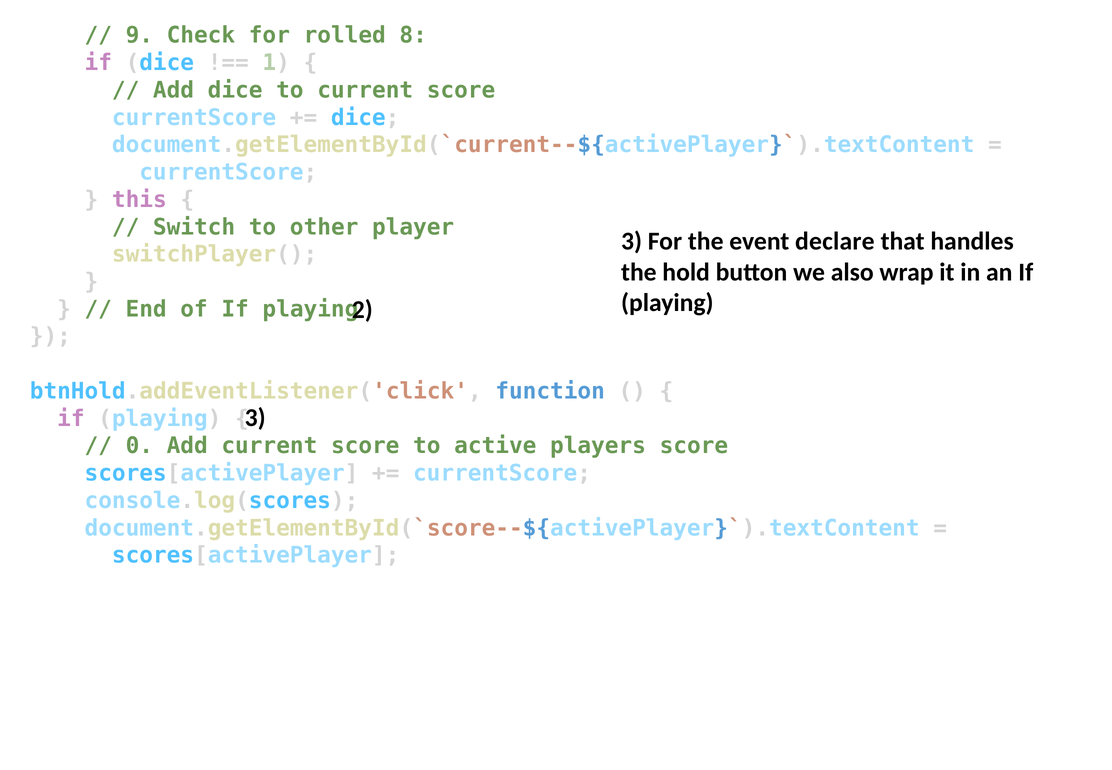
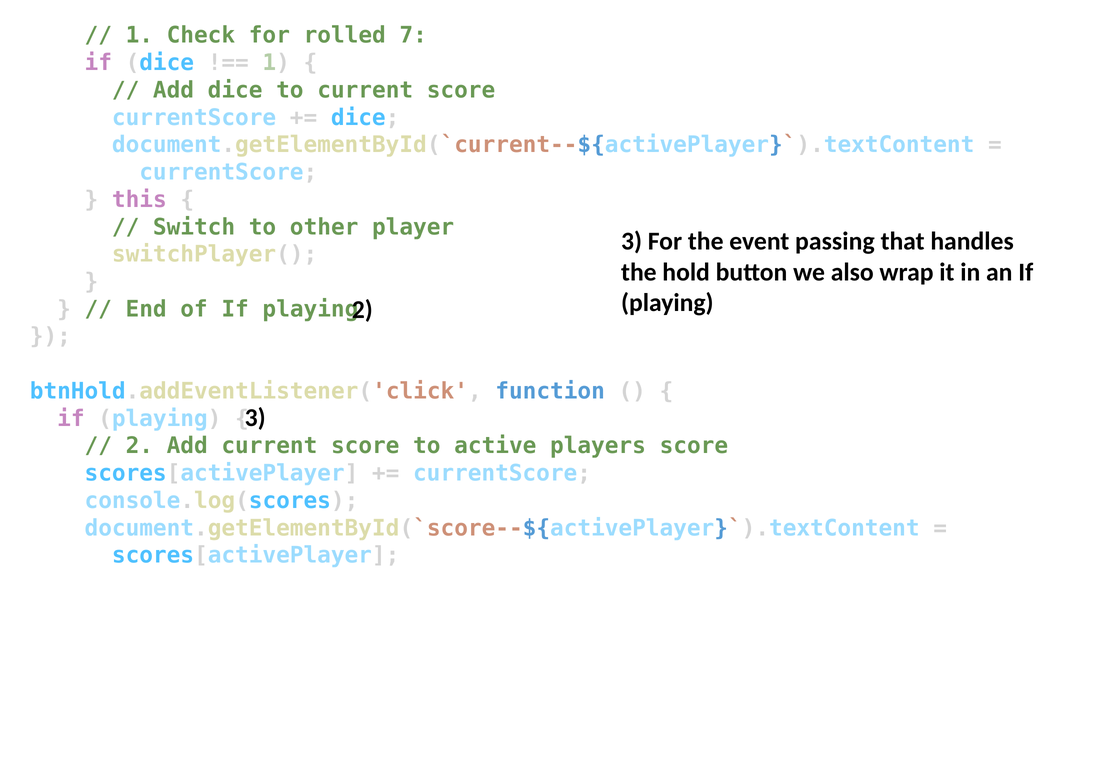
9: 9 -> 1 (139, 35)
8: 8 -> 7 (413, 35)
declare: declare -> passing (835, 241)
0: 0 -> 2 (139, 446)
